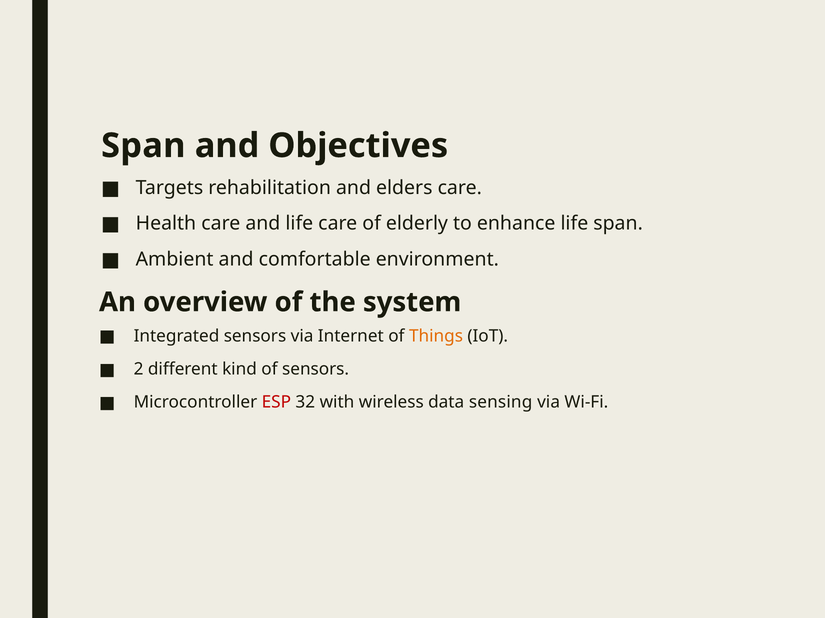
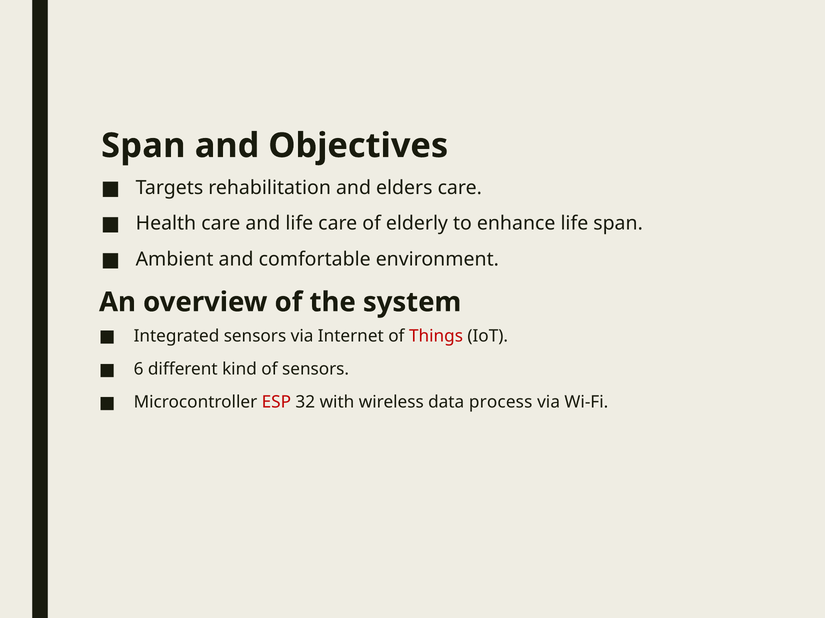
Things colour: orange -> red (436, 336)
2: 2 -> 6 (139, 370)
sensing: sensing -> process (501, 403)
